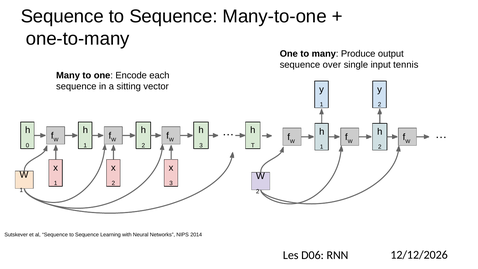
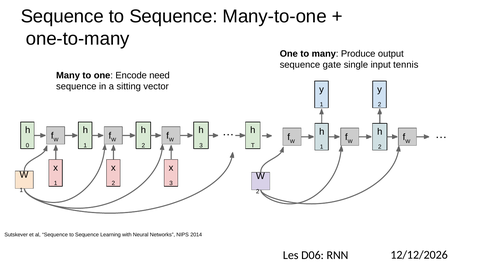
over: over -> gate (332, 65)
each: each -> need (159, 75)
